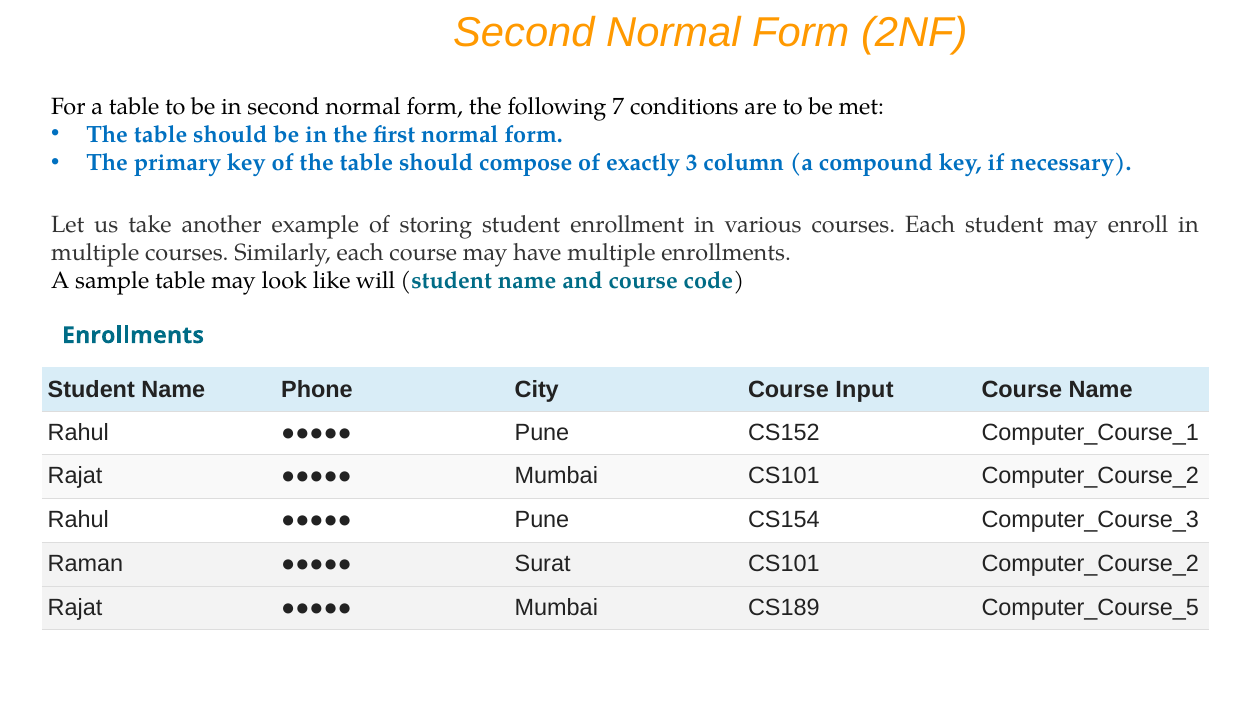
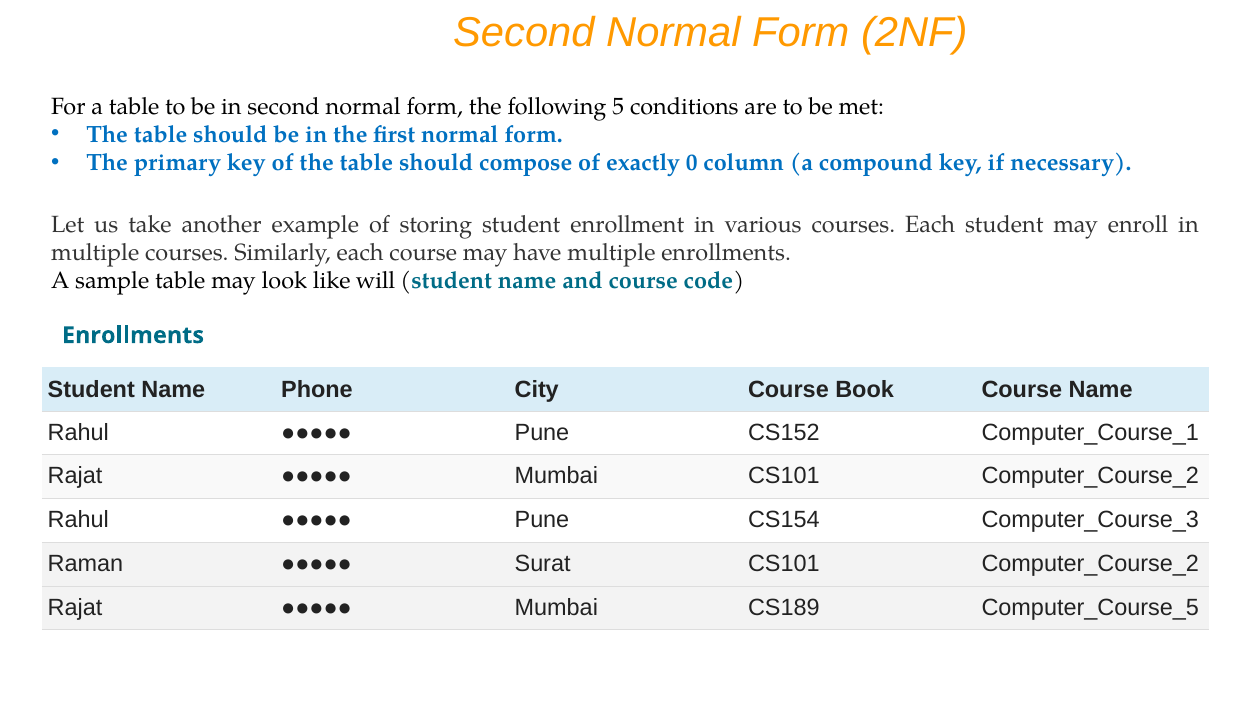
7: 7 -> 5 (618, 106)
3: 3 -> 0 (692, 163)
Input: Input -> Book (865, 389)
